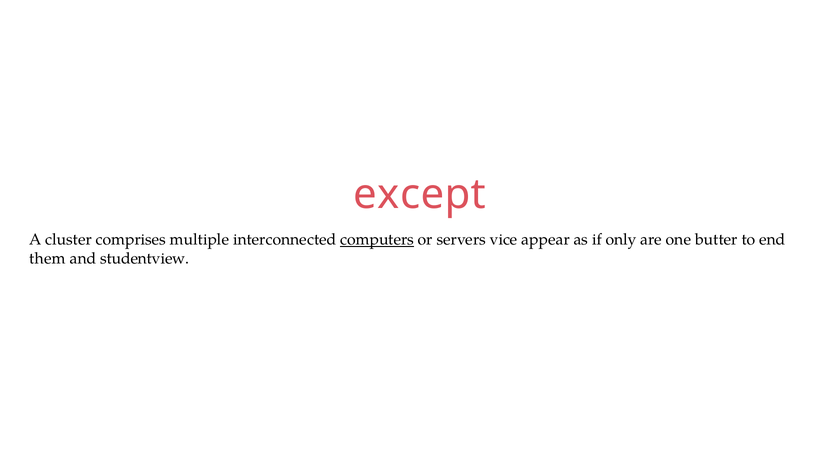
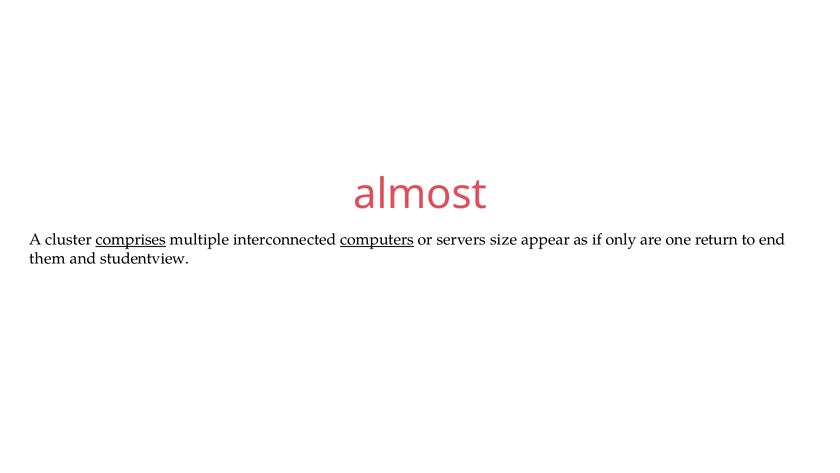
except: except -> almost (420, 194)
comprises underline: none -> present (131, 239)
vice: vice -> size (504, 239)
butter: butter -> return (717, 239)
